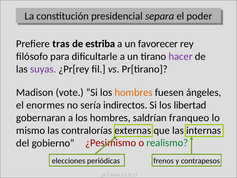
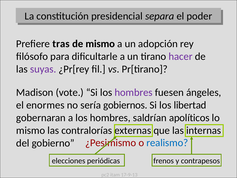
de estriba: estriba -> mismo (100, 44)
favorecer: favorecer -> adopción (158, 44)
hombres colour: orange -> purple (134, 92)
indirectos: indirectos -> gobiernos (125, 105)
franqueo: franqueo -> apolíticos (189, 118)
realismo colour: green -> blue (167, 143)
